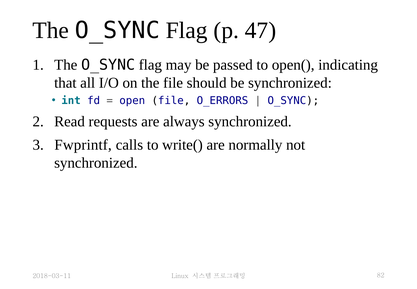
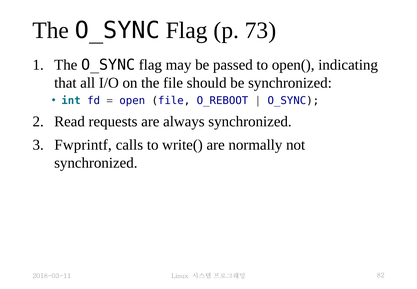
47: 47 -> 73 (261, 30)
O_ERRORS: O_ERRORS -> O_REBOOT (222, 100)
